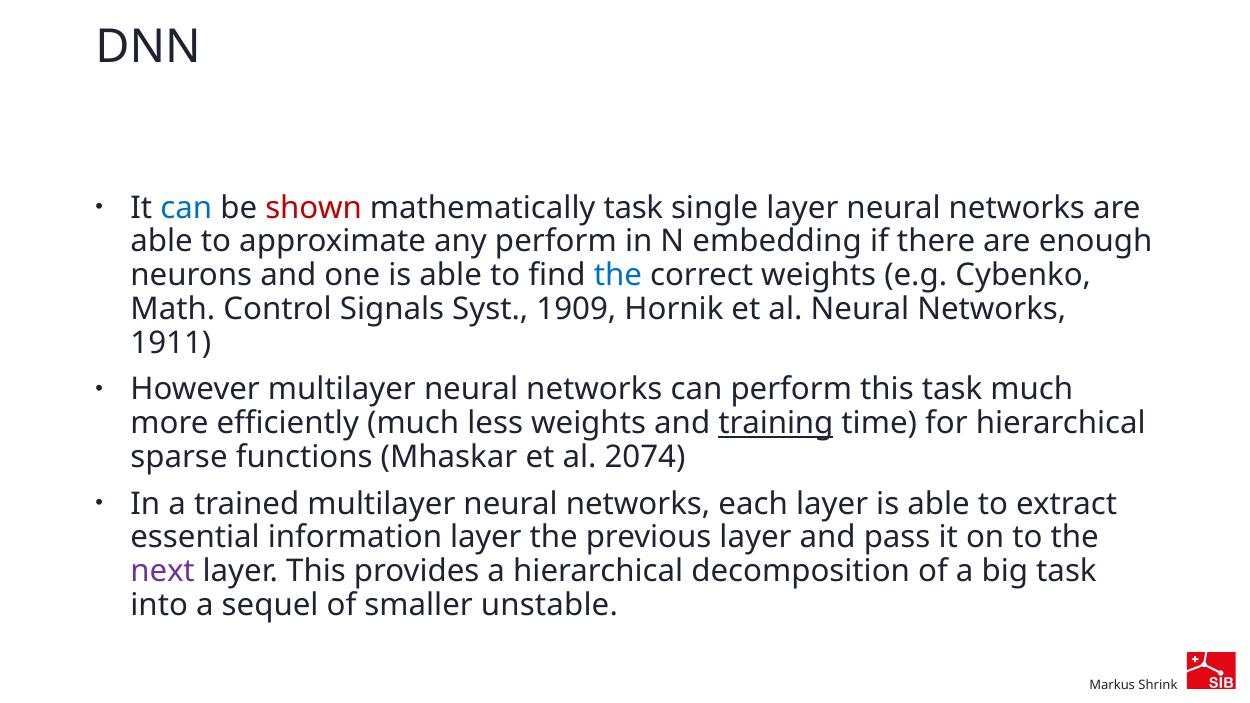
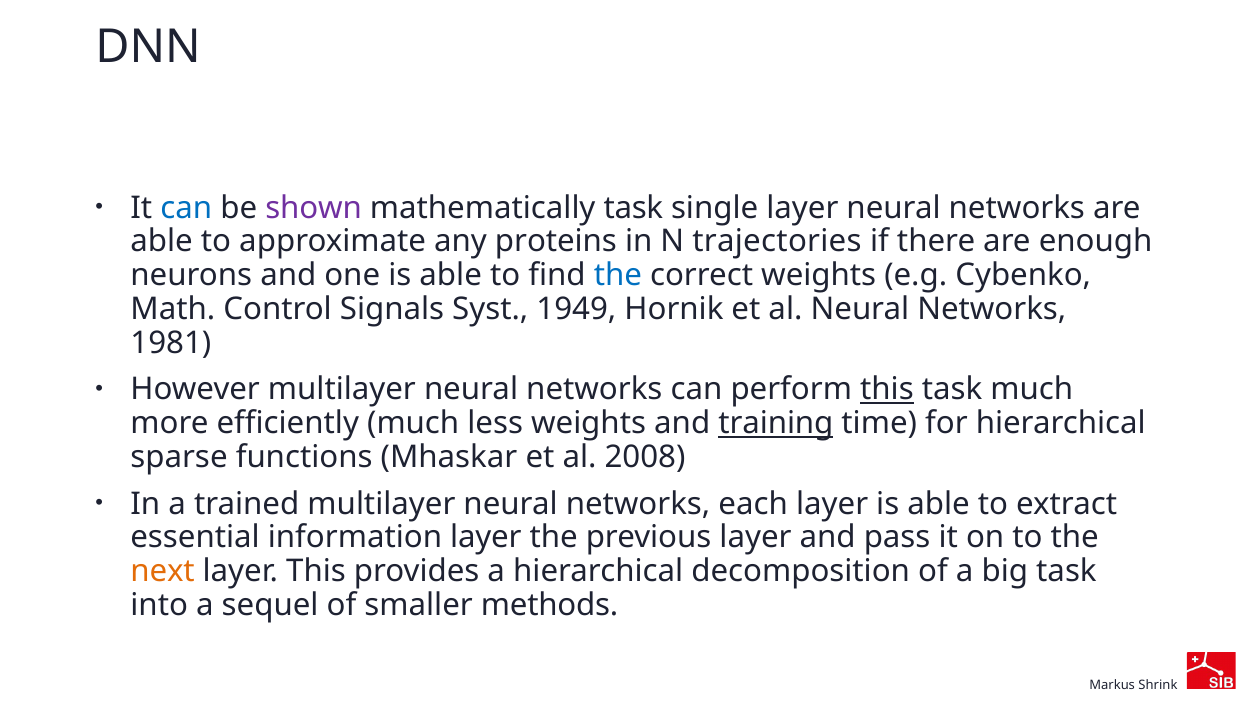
shown colour: red -> purple (314, 208)
any perform: perform -> proteins (556, 242)
embedding: embedding -> trajectories (777, 242)
1909: 1909 -> 1949 (576, 309)
1911: 1911 -> 1981 (171, 343)
this underline: none -> present (887, 390)
2074: 2074 -> 2008 (645, 457)
next colour: purple -> orange (163, 571)
unstable: unstable -> methods (550, 605)
